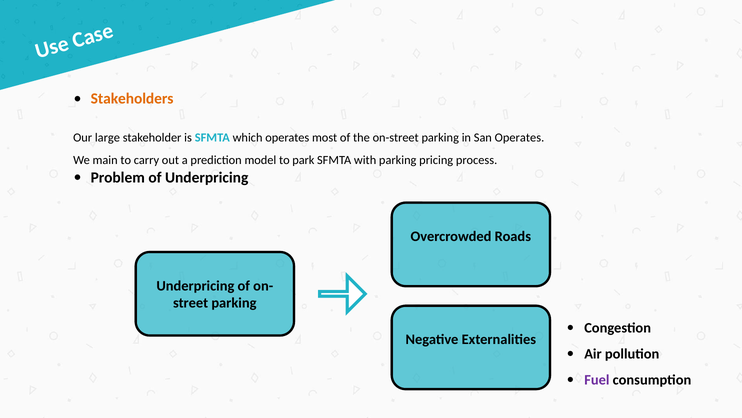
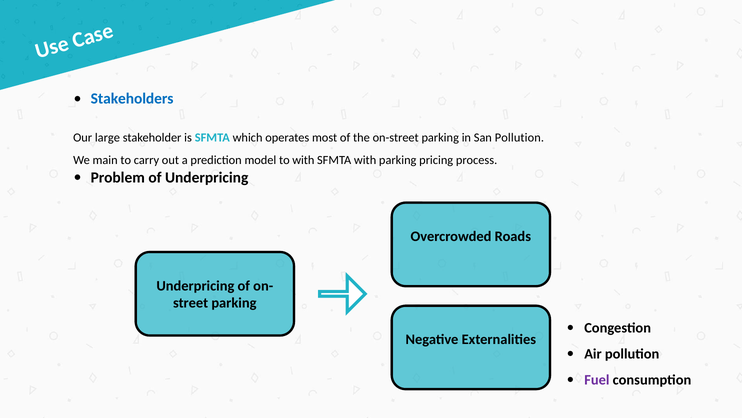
Stakeholders colour: orange -> blue (132, 99)
San Operates: Operates -> Pollution (519, 138)
to park: park -> with (303, 160)
